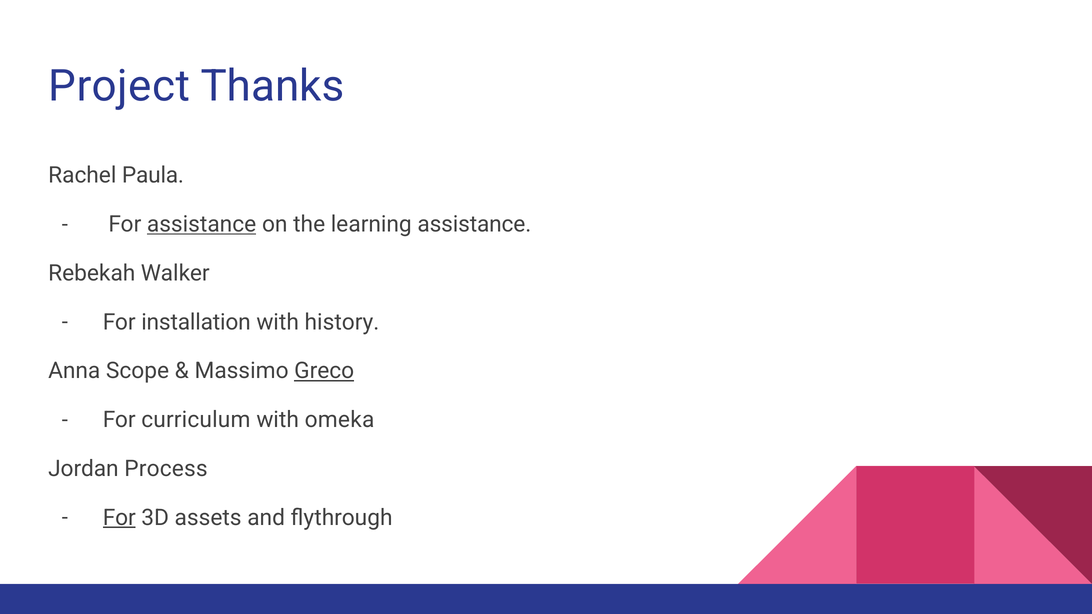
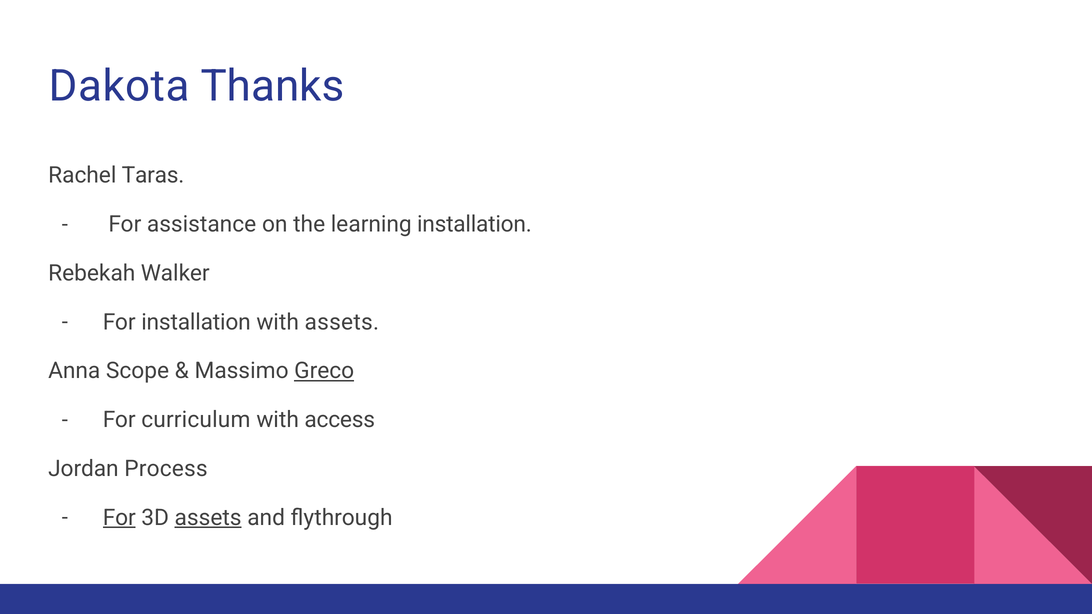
Project: Project -> Dakota (119, 86)
Paula: Paula -> Taras (153, 175)
assistance underline: present -> none (202, 224)
learning assistance: assistance -> installation (474, 224)
with history: history -> assets (342, 322)
omeka: omeka -> access (340, 420)
assets underline: none -> present (208, 518)
